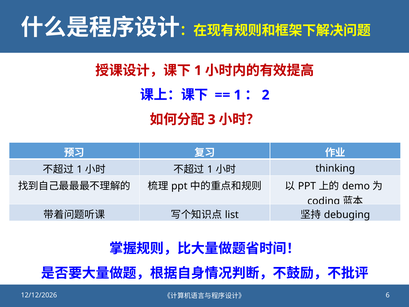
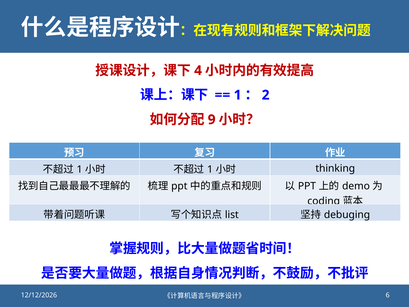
1: 1 -> 4 (198, 70)
3: 3 -> 9 (212, 120)
